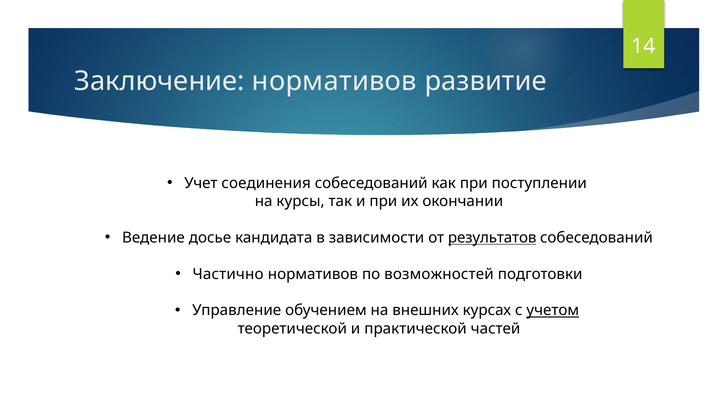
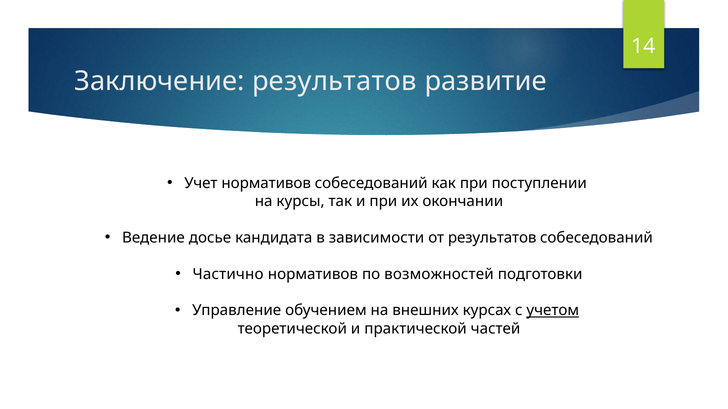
Заключение нормативов: нормативов -> результатов (334, 81)
Учет соединения: соединения -> нормативов (266, 183)
результатов underline: present -> none (492, 238)
